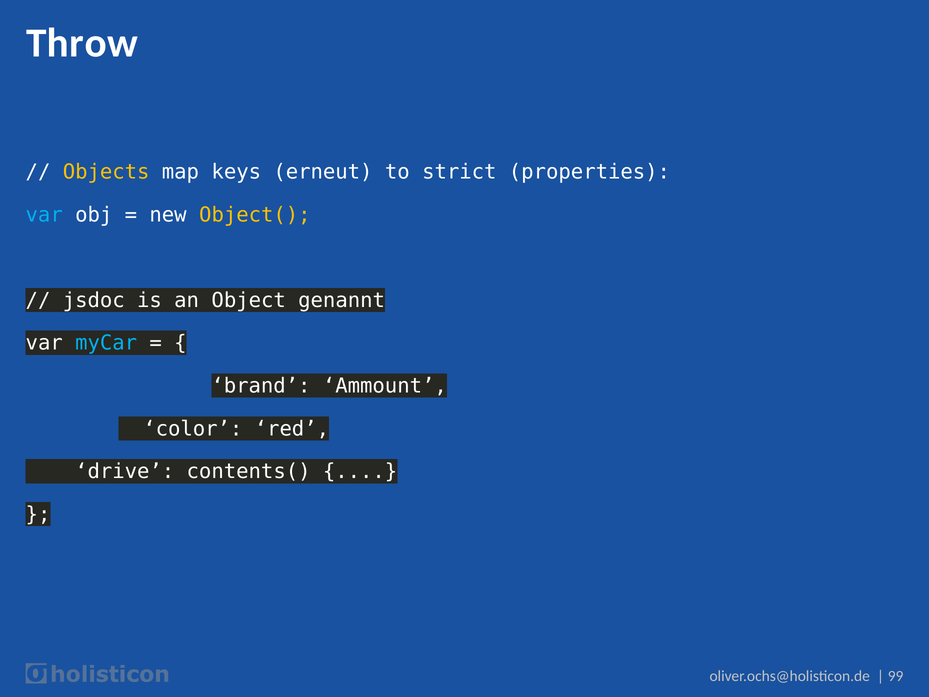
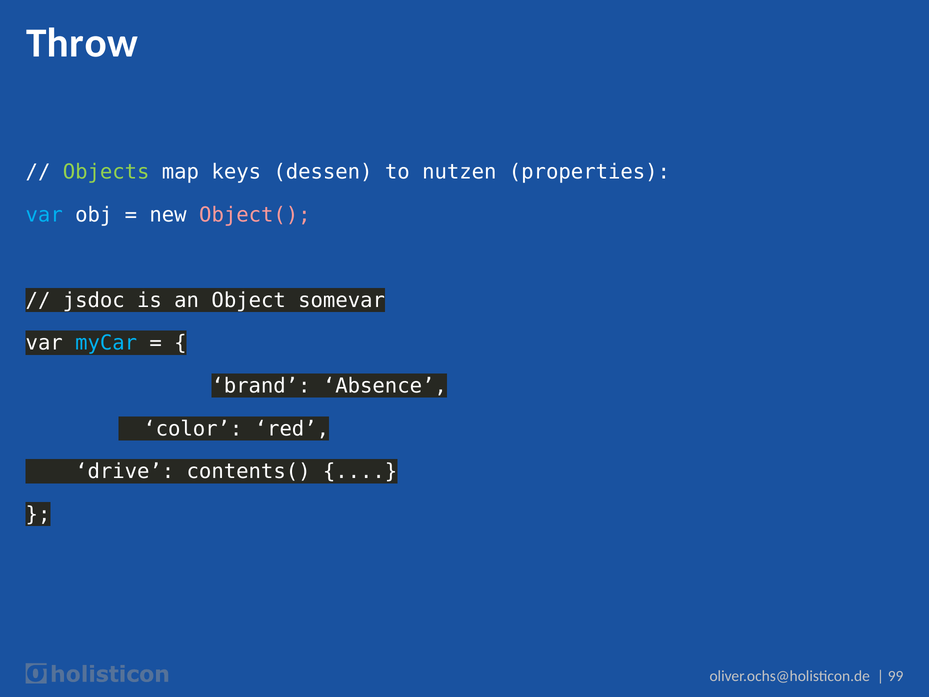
Objects colour: yellow -> light green (106, 172)
erneut: erneut -> dessen (323, 172)
strict: strict -> nutzen (459, 172)
Object( colour: yellow -> pink (255, 215)
genannt: genannt -> somevar (342, 300)
Ammount: Ammount -> Absence (385, 386)
